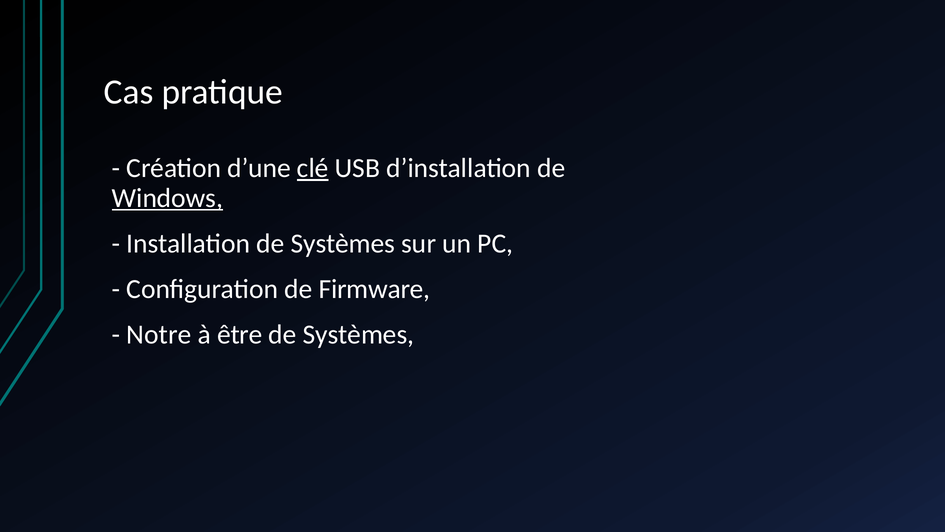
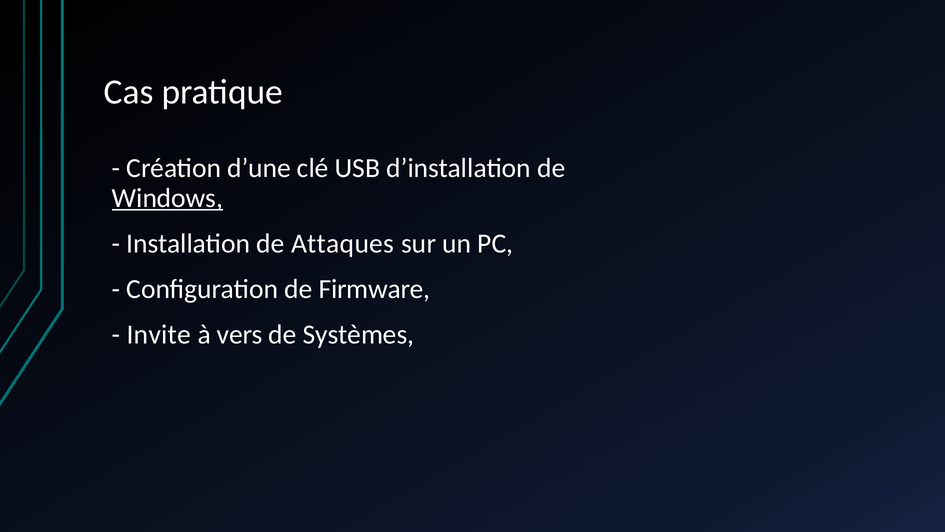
clé underline: present -> none (313, 168)
Installation de Systèmes: Systèmes -> Attaques (343, 243)
Notre: Notre -> Invite (159, 334)
être: être -> vers (240, 334)
